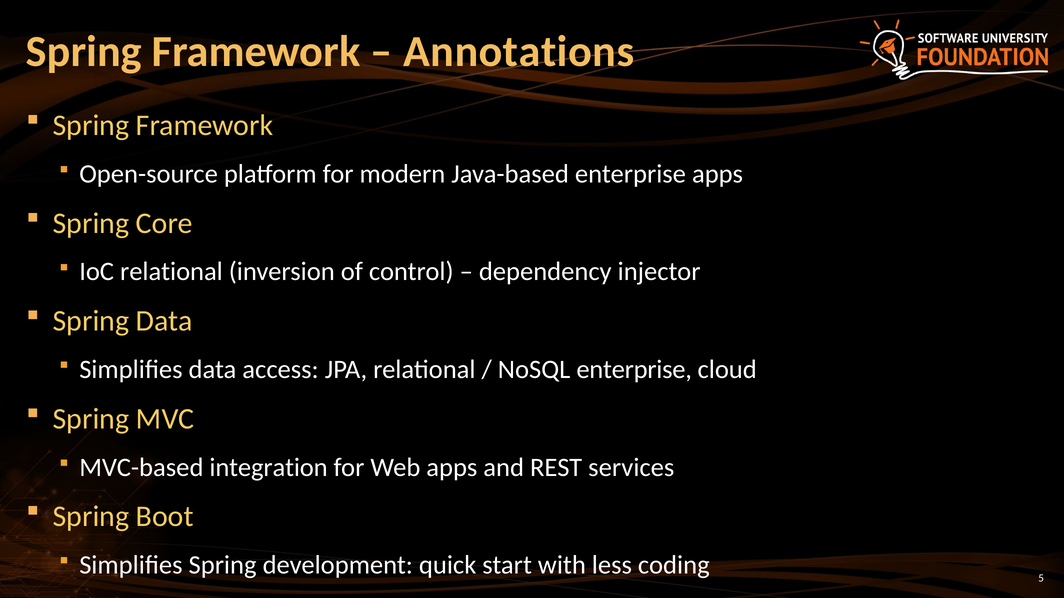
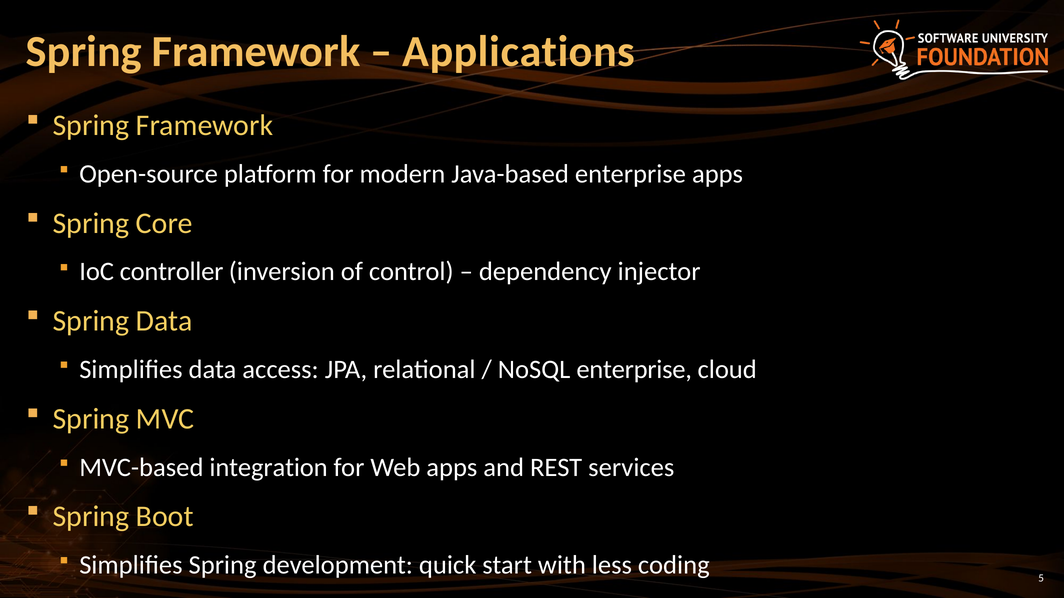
Annotations: Annotations -> Applications (519, 52)
IoC relational: relational -> controller (172, 272)
